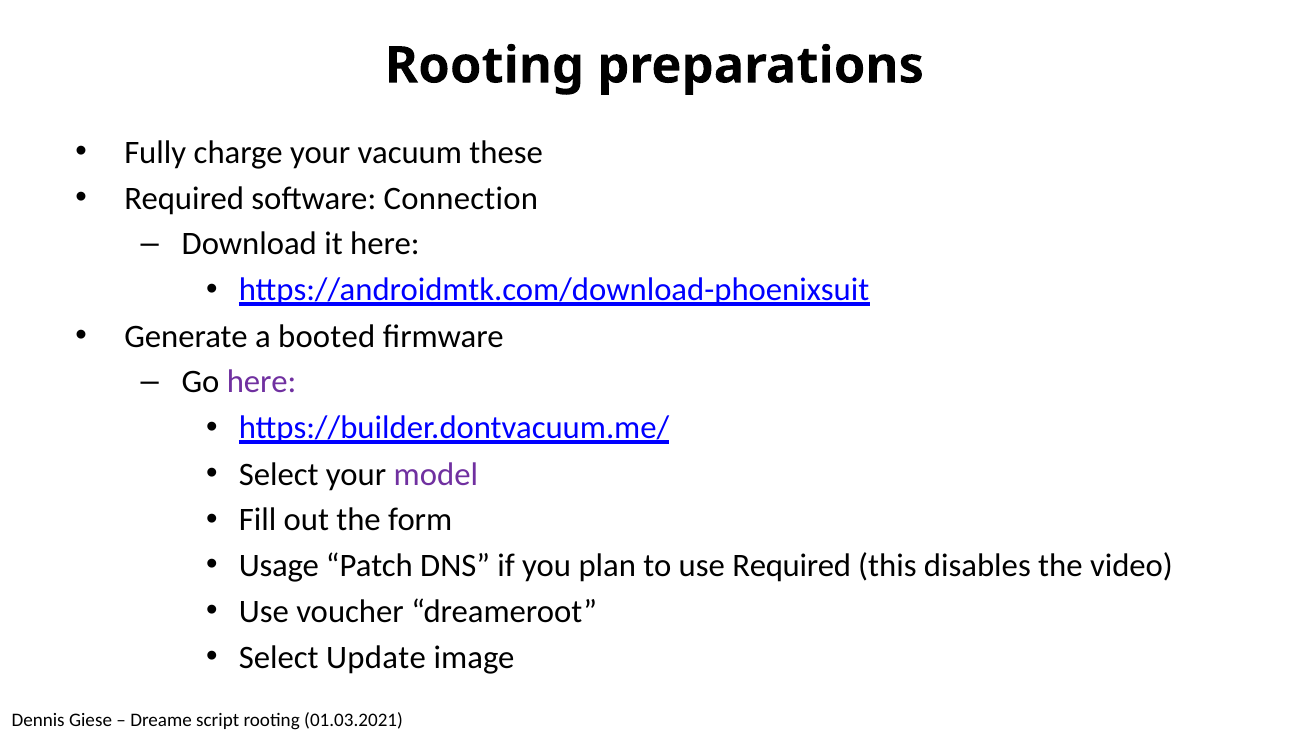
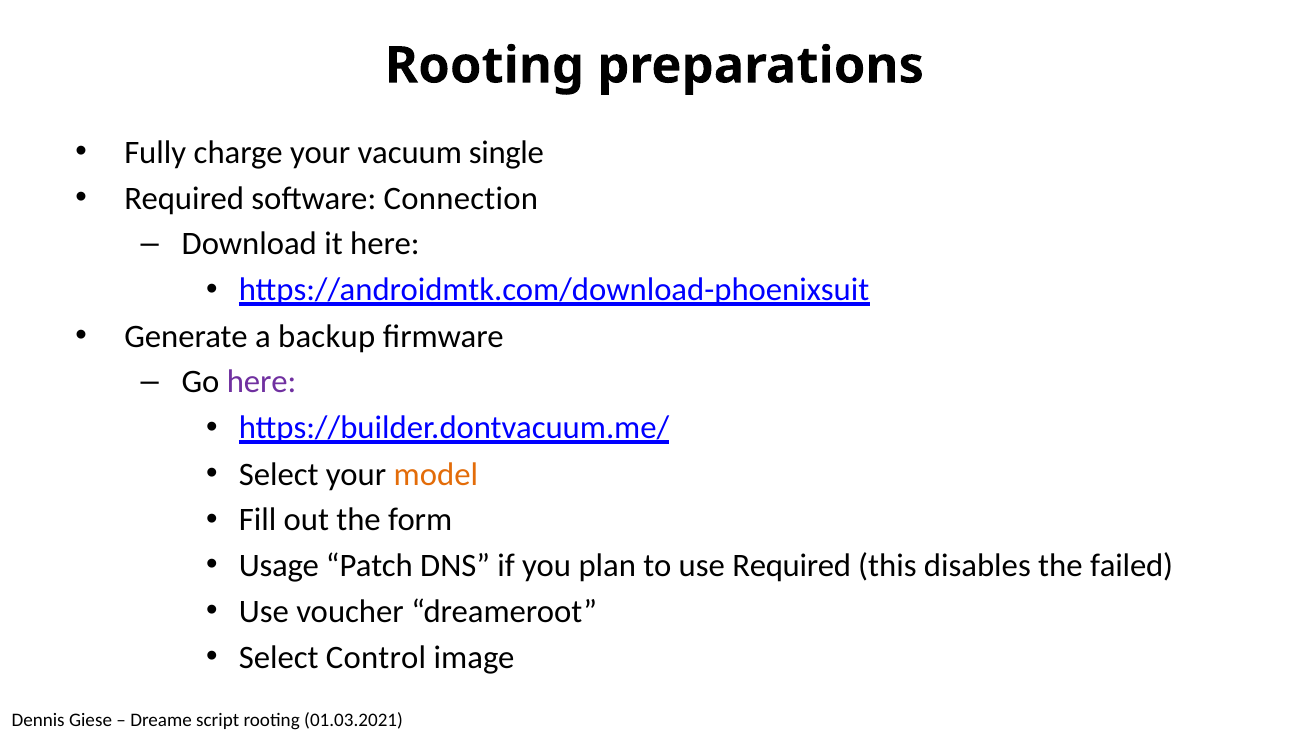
these: these -> single (506, 153)
booted: booted -> backup (327, 336)
model colour: purple -> orange (436, 475)
video: video -> failed (1132, 566)
Update: Update -> Control (376, 658)
